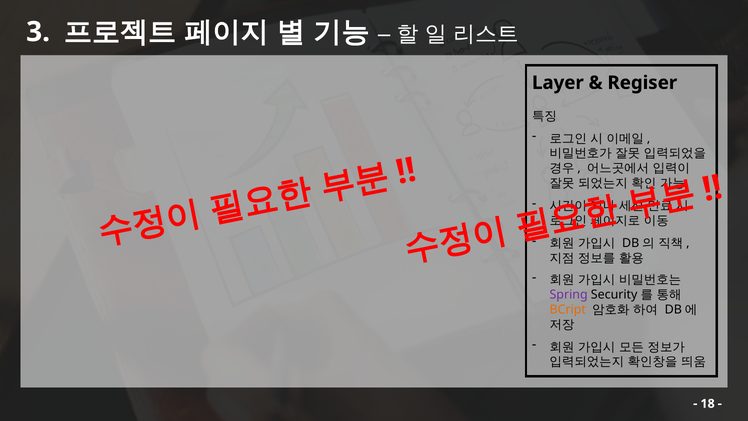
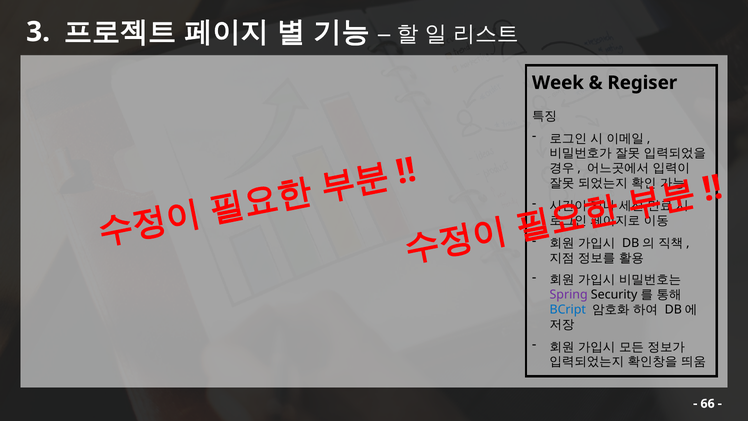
Layer: Layer -> Week (558, 83)
BCript colour: orange -> blue (568, 309)
18: 18 -> 66 (708, 403)
